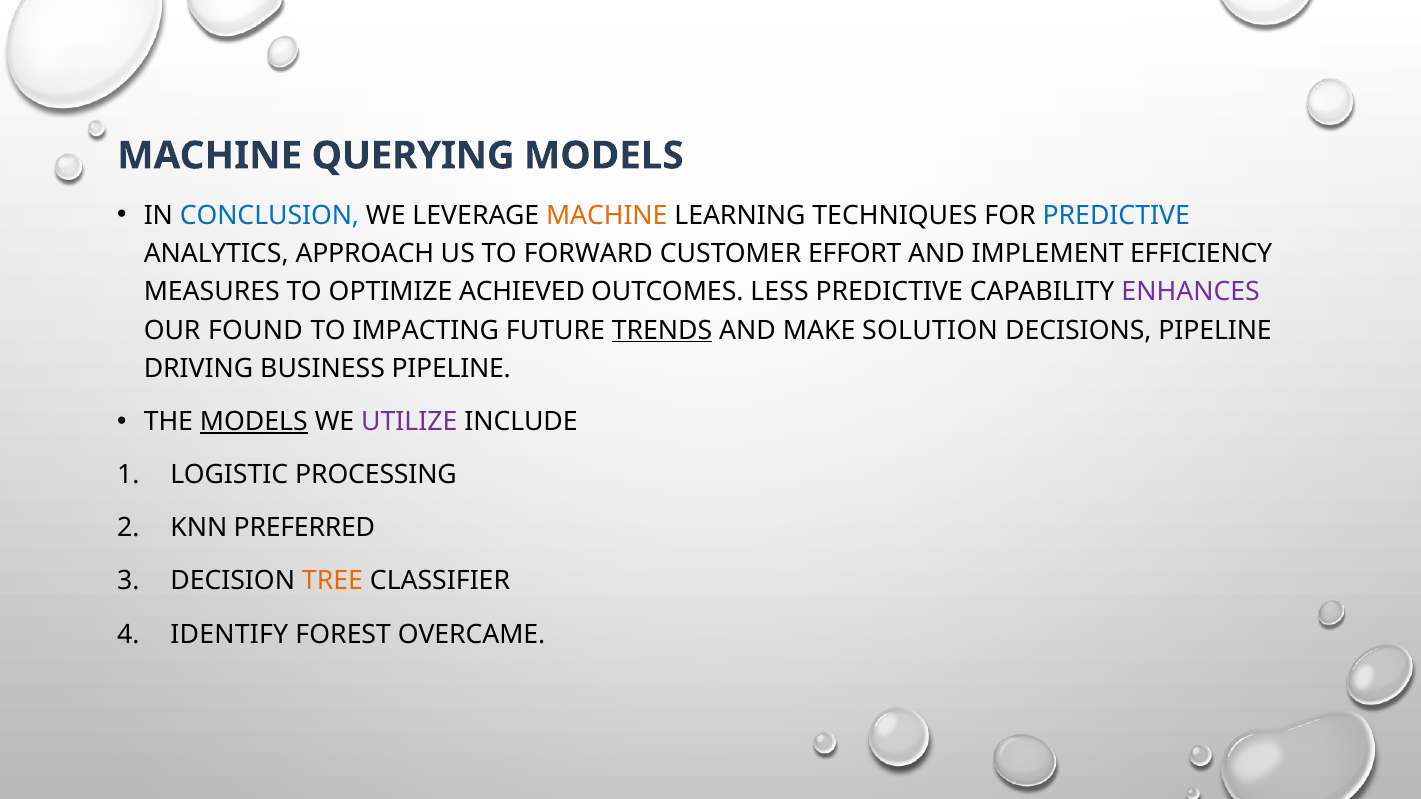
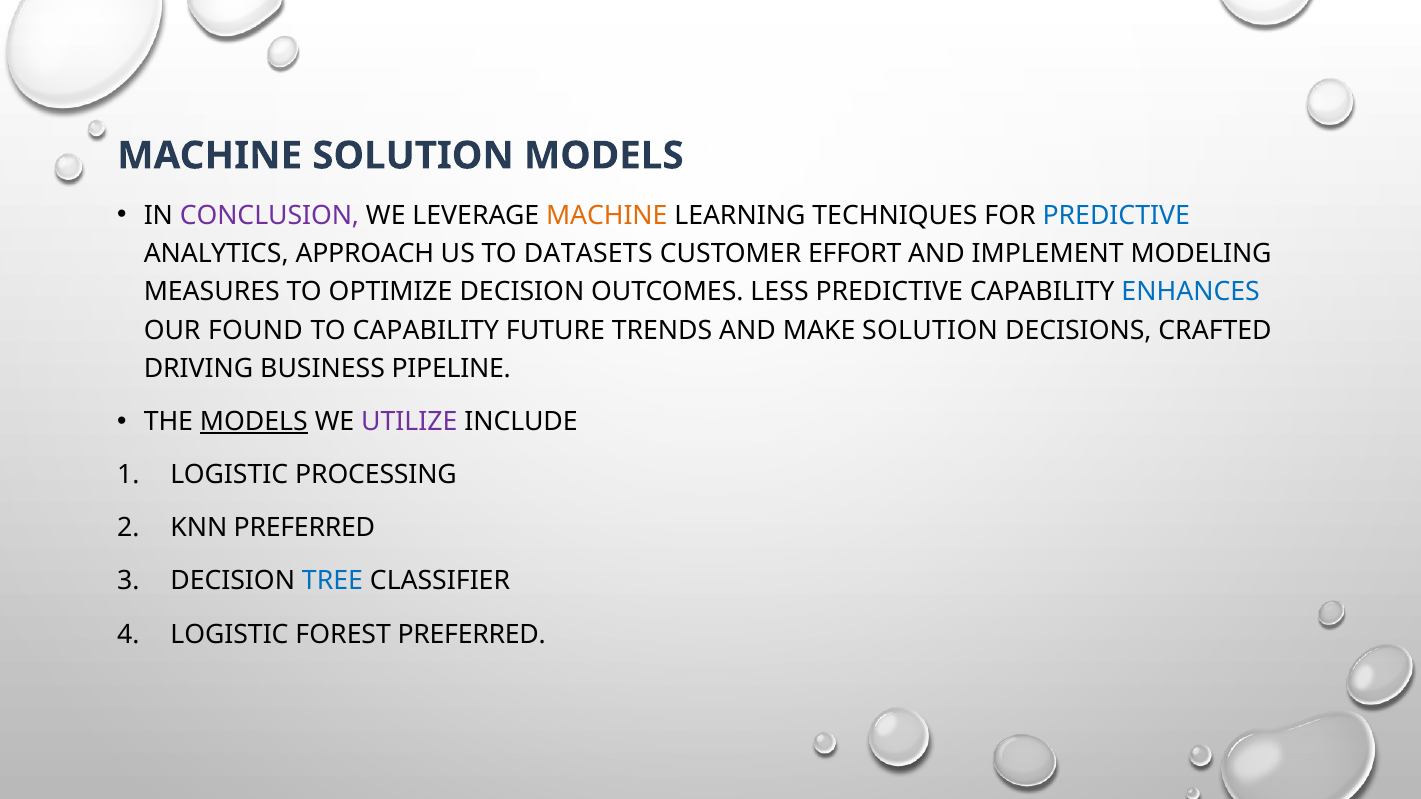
MACHINE QUERYING: QUERYING -> SOLUTION (413, 156)
CONCLUSION colour: blue -> purple (269, 215)
FORWARD: FORWARD -> DATASETS (588, 254)
EFFICIENCY: EFFICIENCY -> MODELING (1201, 254)
OPTIMIZE ACHIEVED: ACHIEVED -> DECISION (522, 292)
ENHANCES colour: purple -> blue (1191, 292)
TO IMPACTING: IMPACTING -> CAPABILITY (426, 330)
TRENDS underline: present -> none (662, 330)
DECISIONS PIPELINE: PIPELINE -> CRAFTED (1215, 330)
TREE colour: orange -> blue (332, 581)
IDENTIFY: IDENTIFY -> LOGISTIC (230, 635)
FOREST OVERCAME: OVERCAME -> PREFERRED (472, 635)
